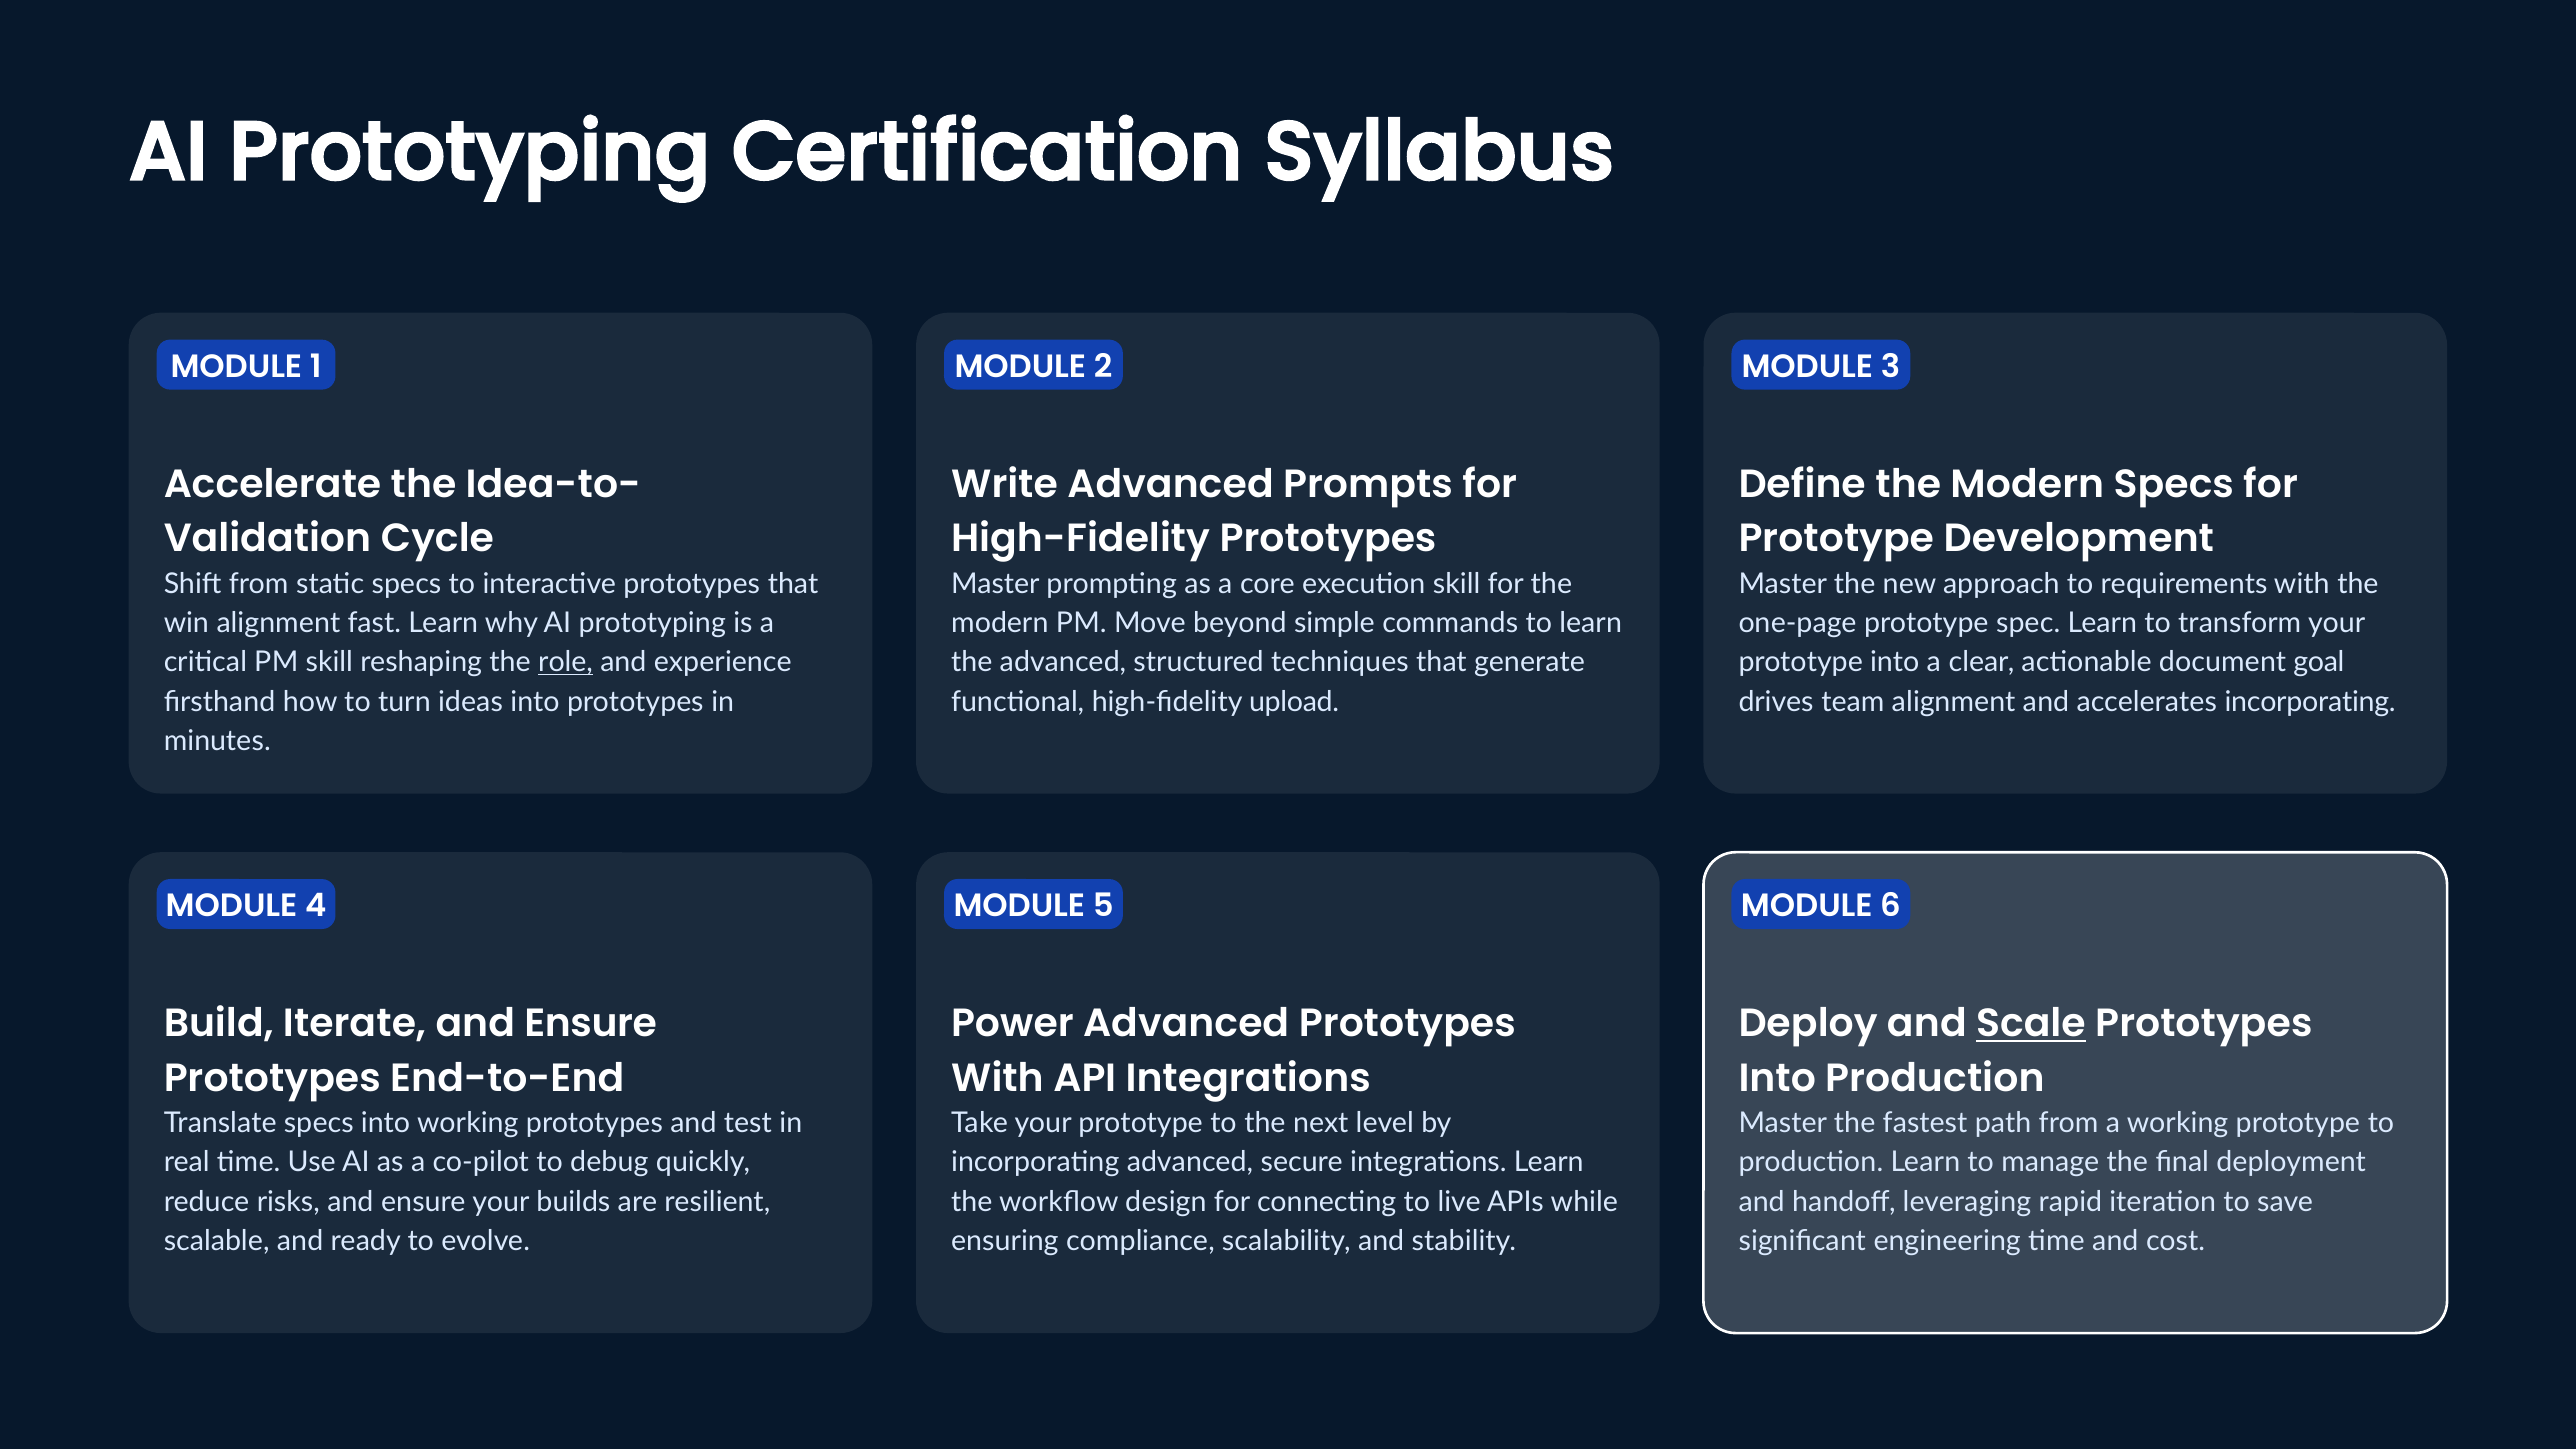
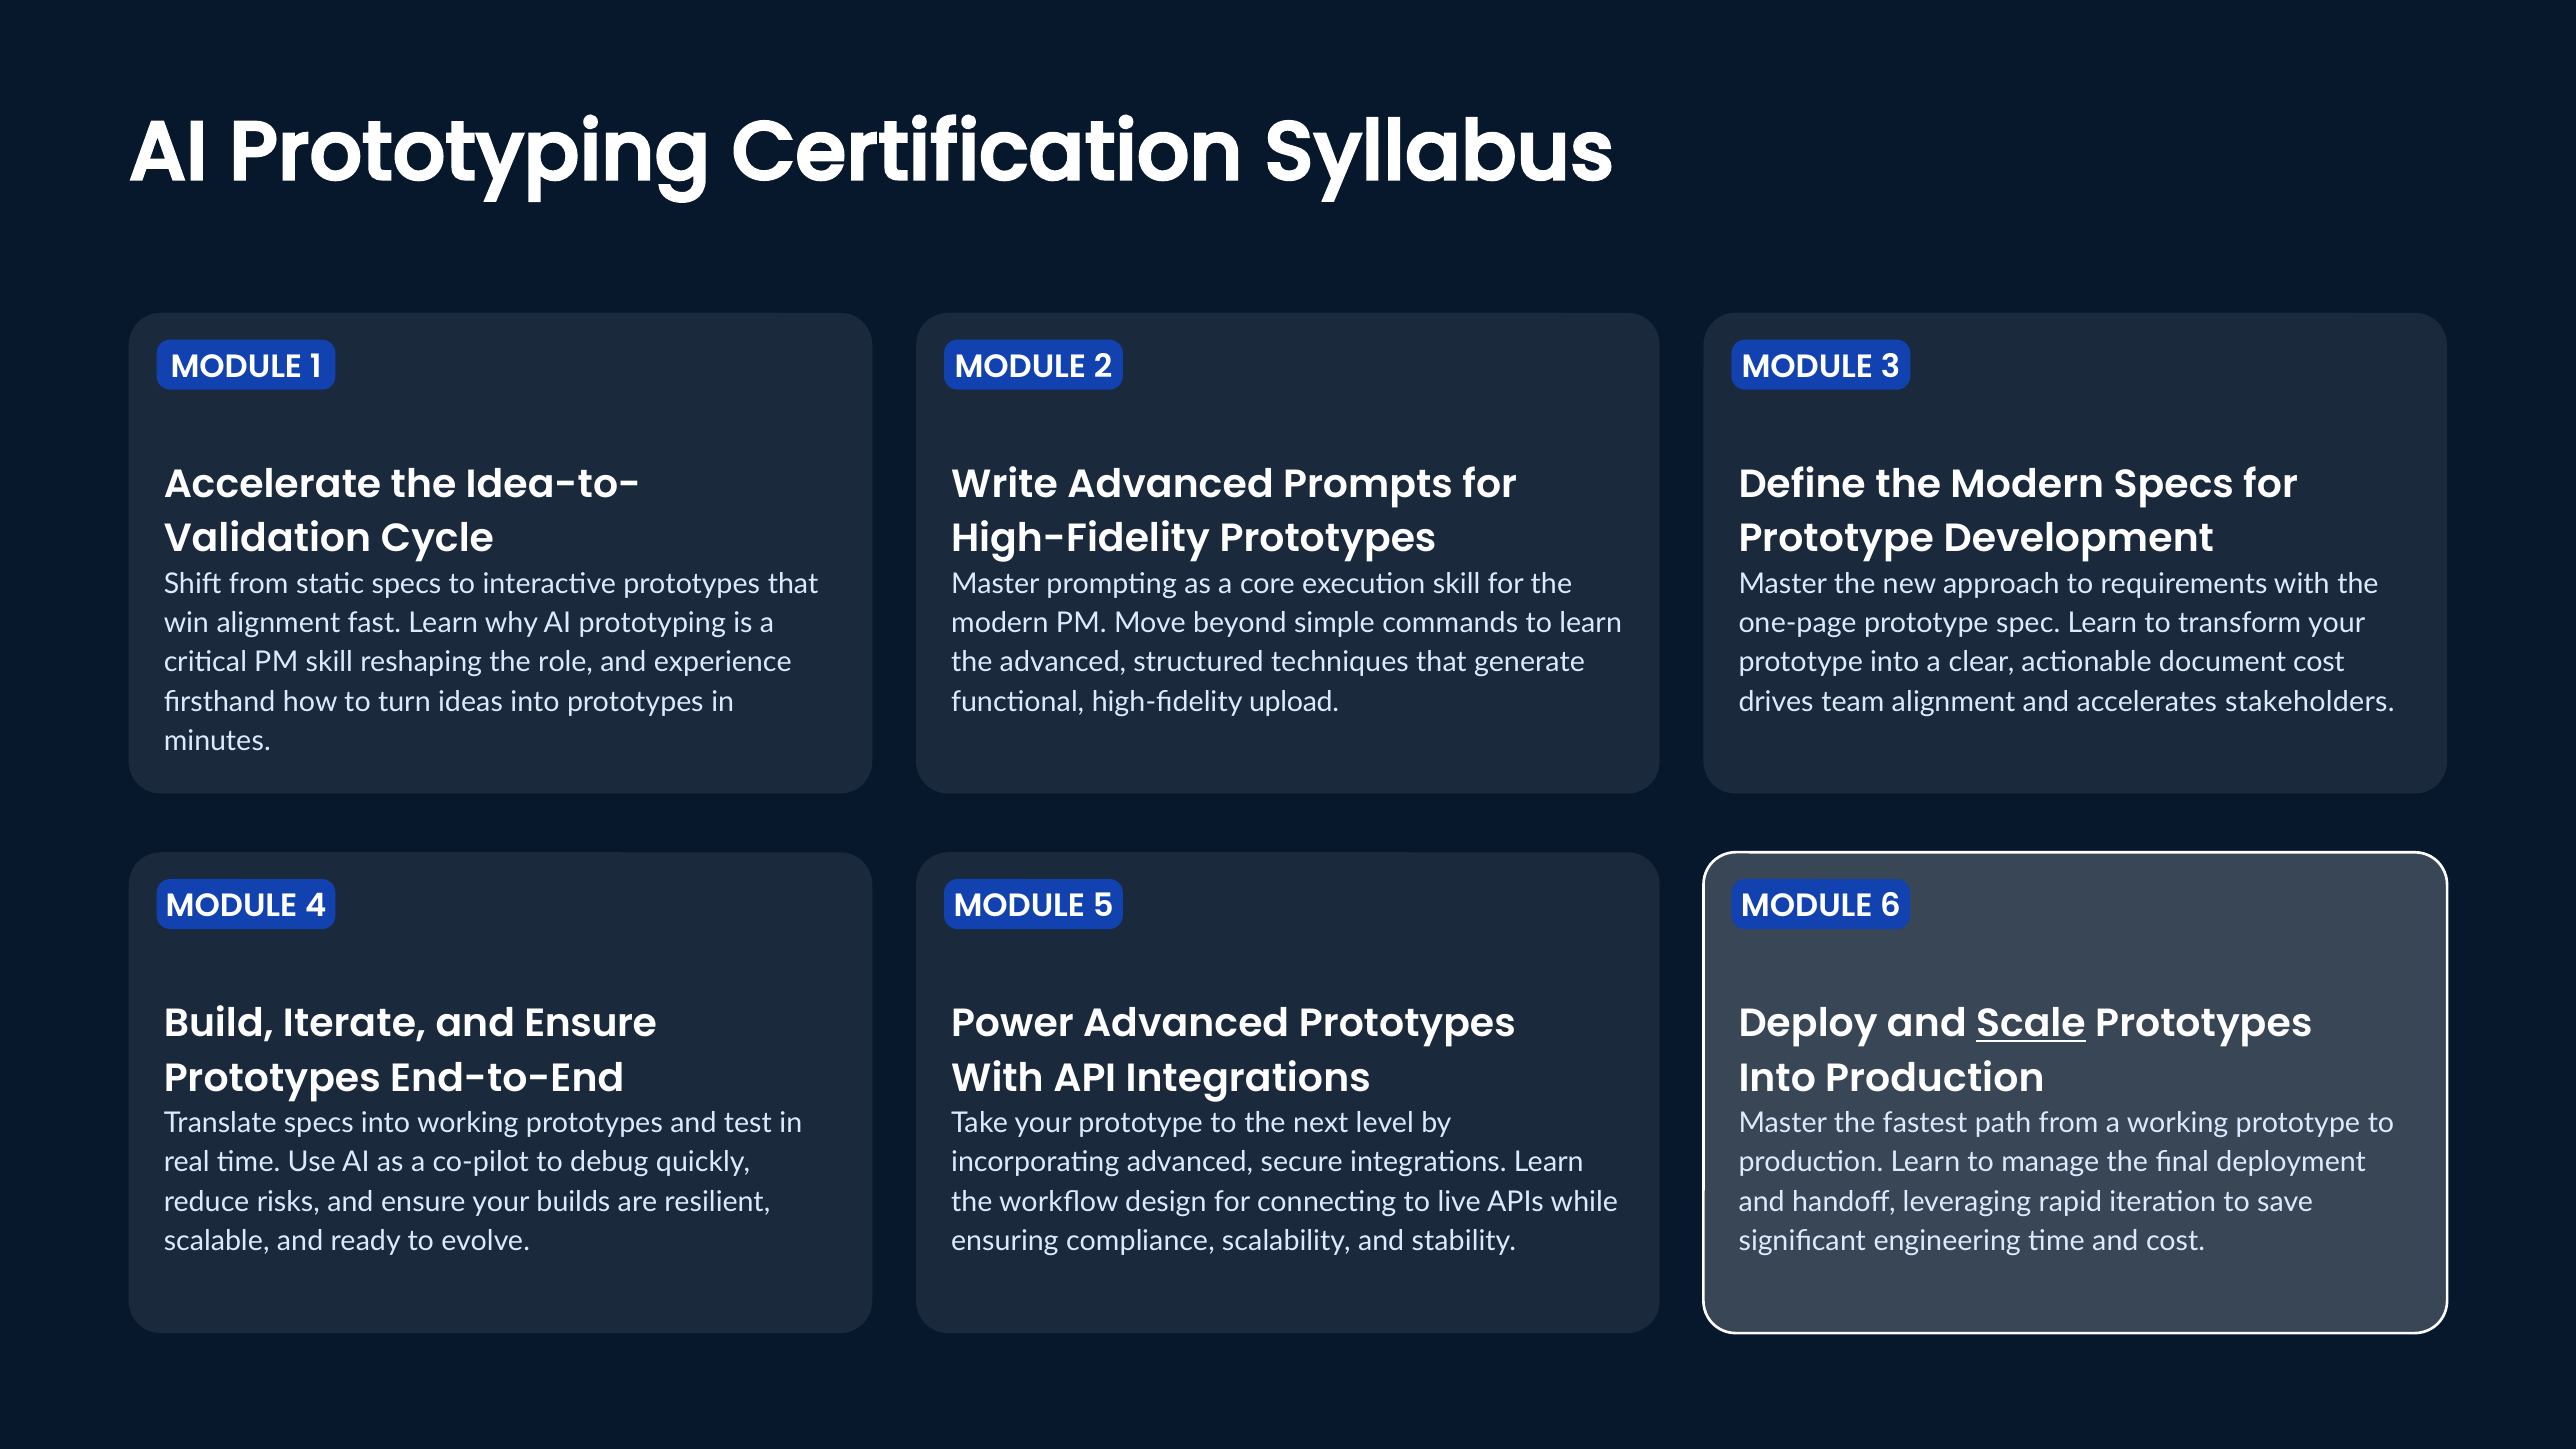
role underline: present -> none (566, 662)
document goal: goal -> cost (2319, 662)
accelerates incorporating: incorporating -> stakeholders (2310, 702)
